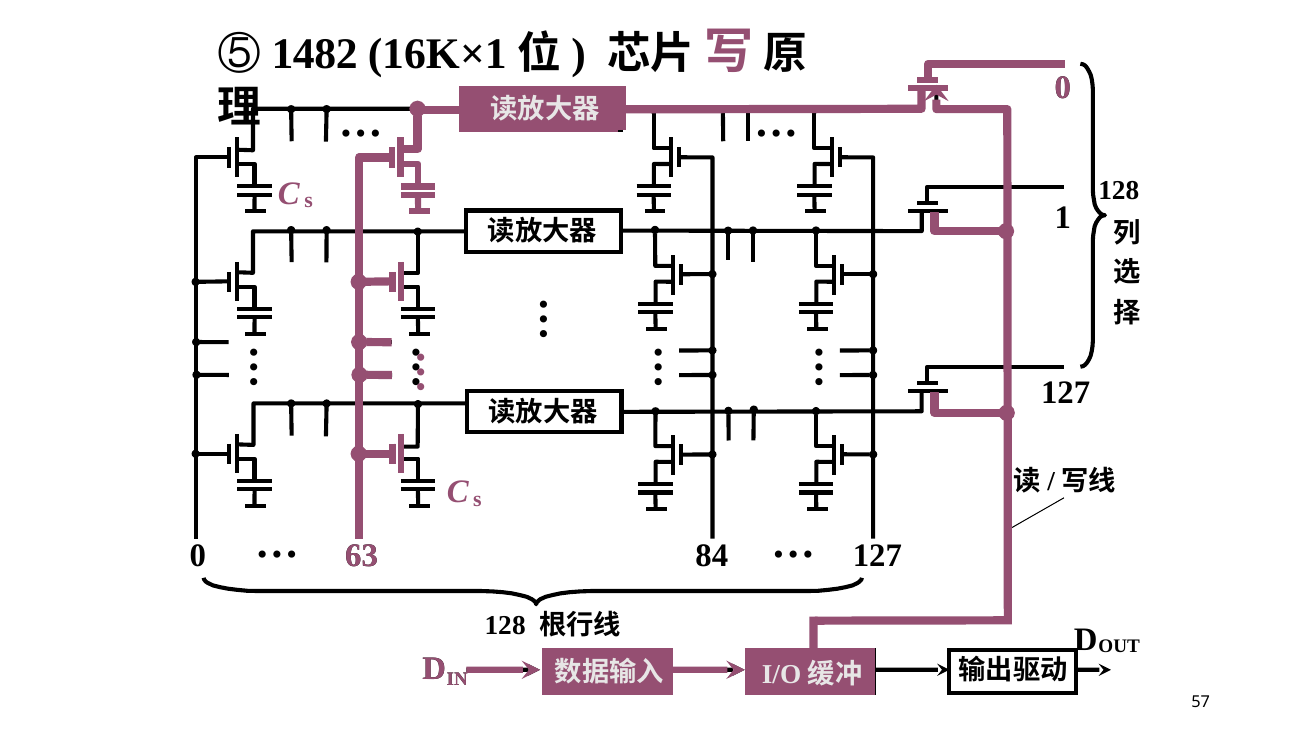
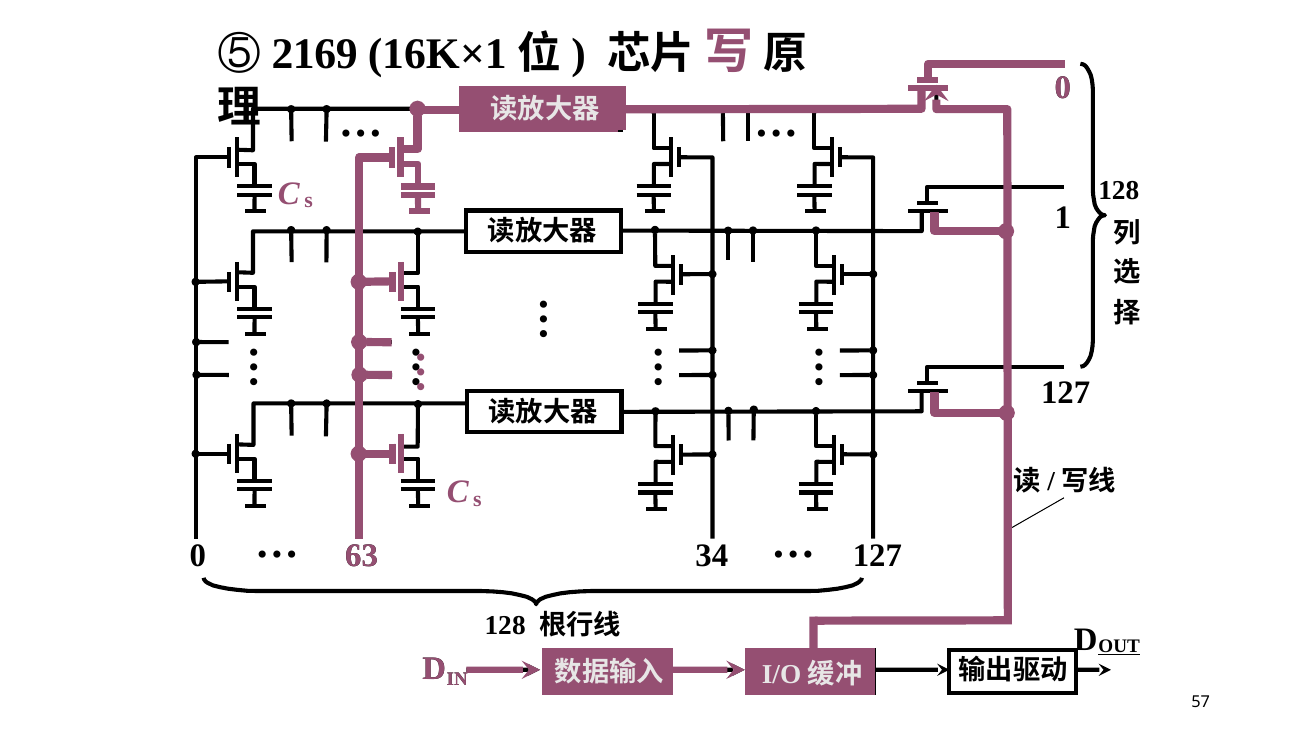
1482: 1482 -> 2169 (315, 54)
84: 84 -> 34 (712, 556)
OUT underline: none -> present (1119, 646)
